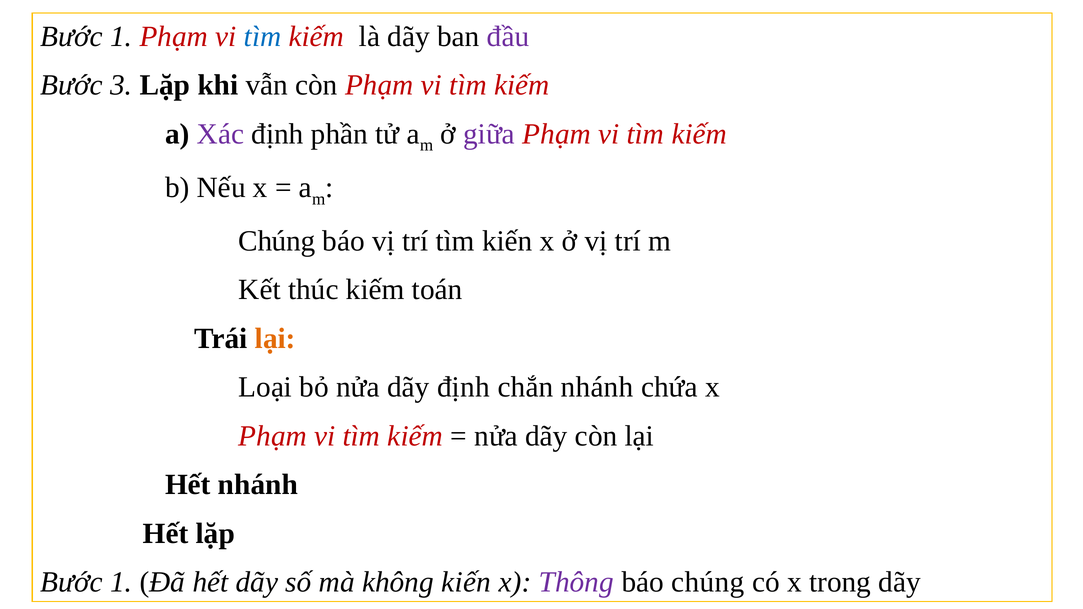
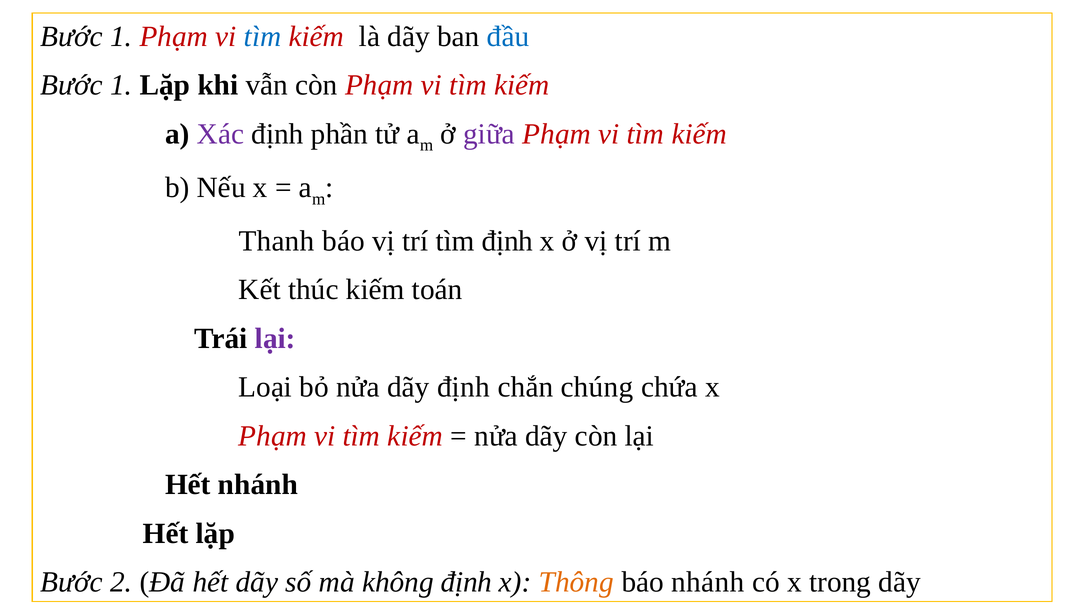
đầu colour: purple -> blue (508, 36)
3: 3 -> 1 (121, 85)
Chúng: Chúng -> Thanh (277, 241)
tìm kiến: kiến -> định (507, 241)
lại colour: orange -> purple (275, 339)
chắn nhánh: nhánh -> chúng (597, 387)
1: 1 -> 2 (121, 582)
không kiến: kiến -> định (466, 582)
Thông colour: purple -> orange (576, 582)
báo chúng: chúng -> nhánh (708, 582)
